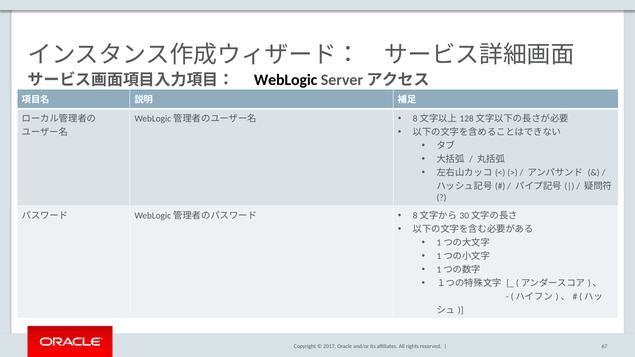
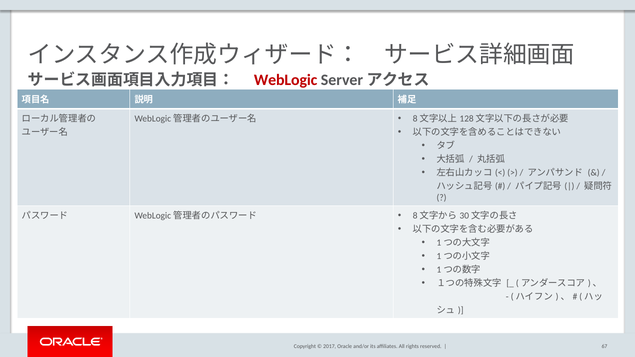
WebLogic colour: black -> red (286, 80)
